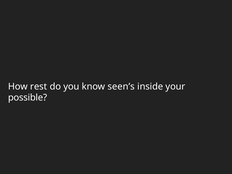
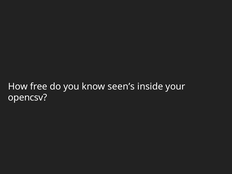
rest: rest -> free (39, 86)
possible: possible -> opencsv (28, 98)
